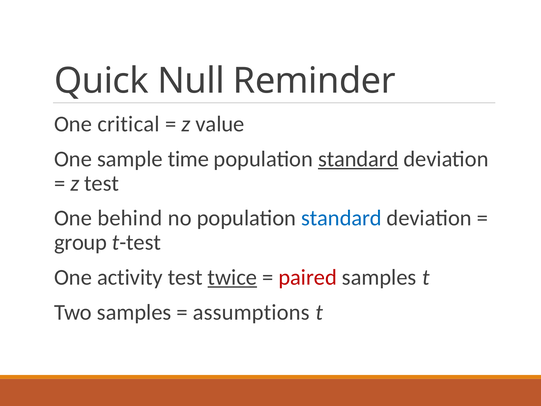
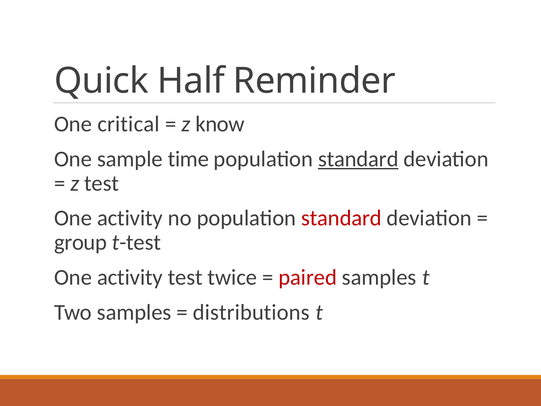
Null: Null -> Half (191, 81)
value: value -> know (220, 124)
behind: behind -> activity (130, 218)
standard colour: blue -> red (341, 218)
twice underline: present -> none (232, 277)
assumptions: assumptions -> distributions (251, 312)
